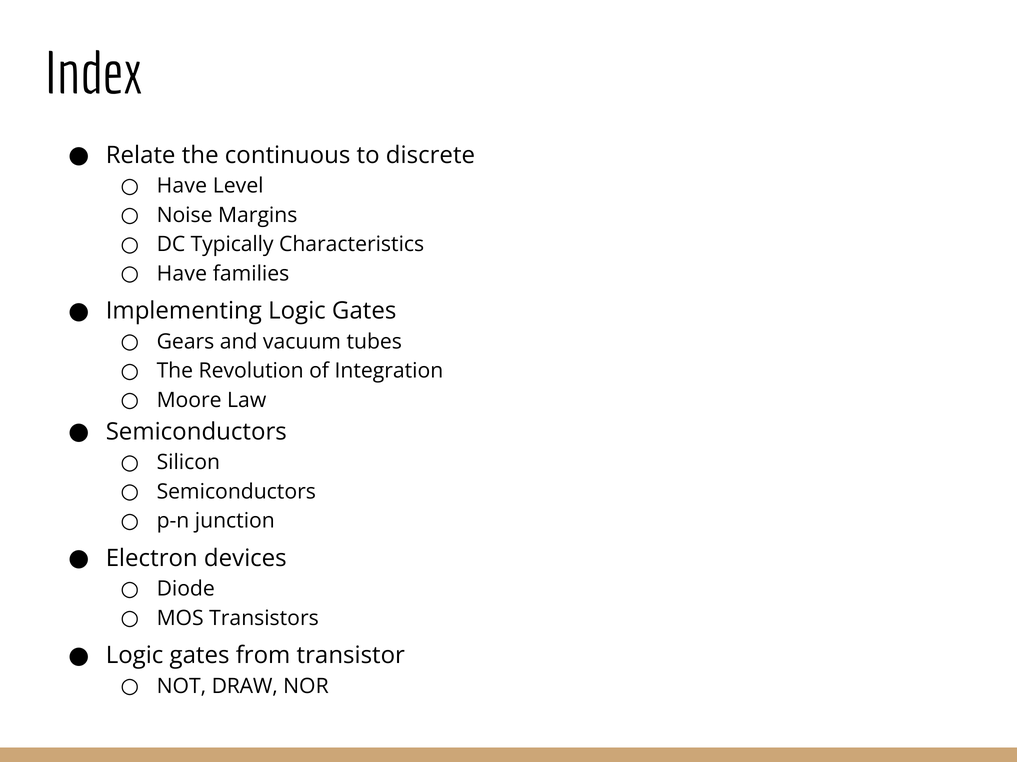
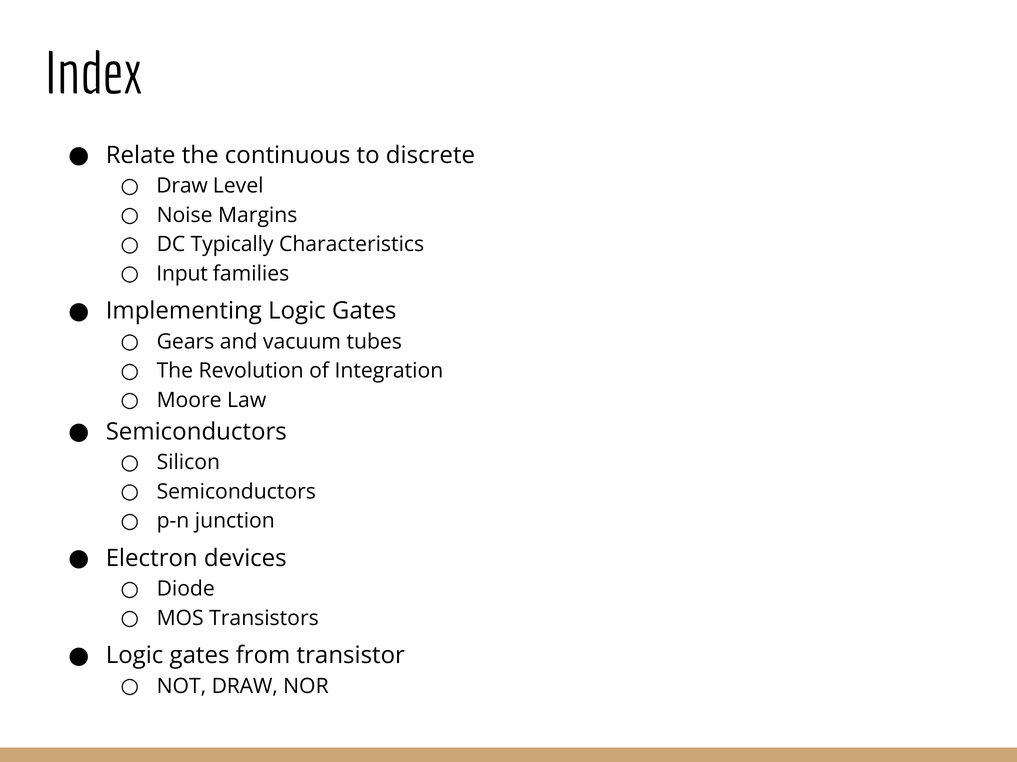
Have: Have -> Draw (182, 186)
Have: Have -> Input (182, 274)
